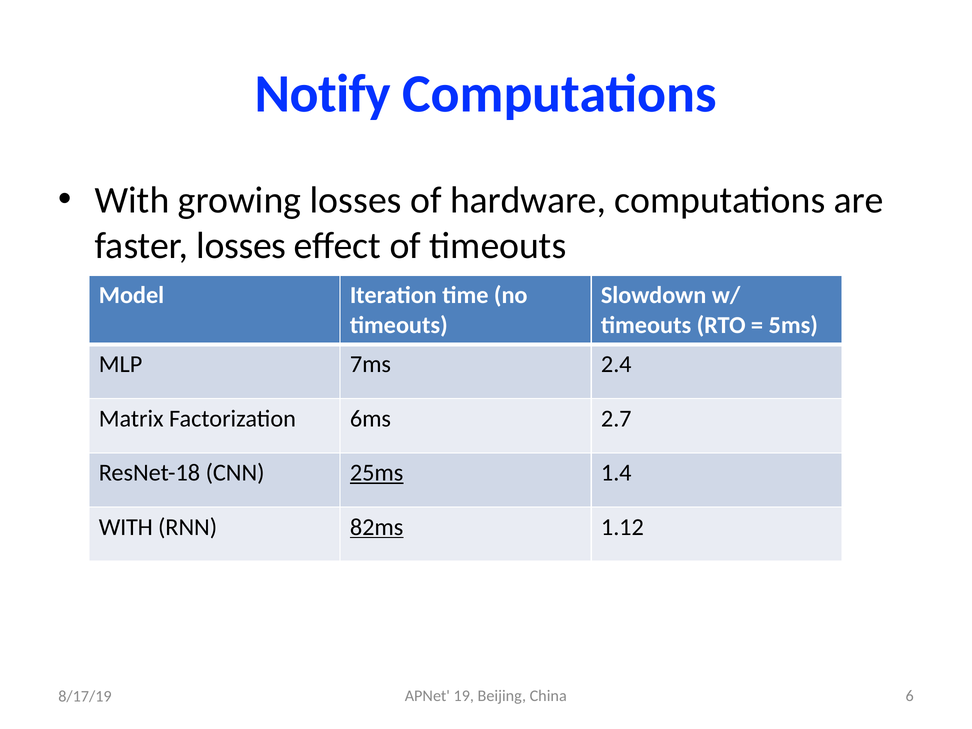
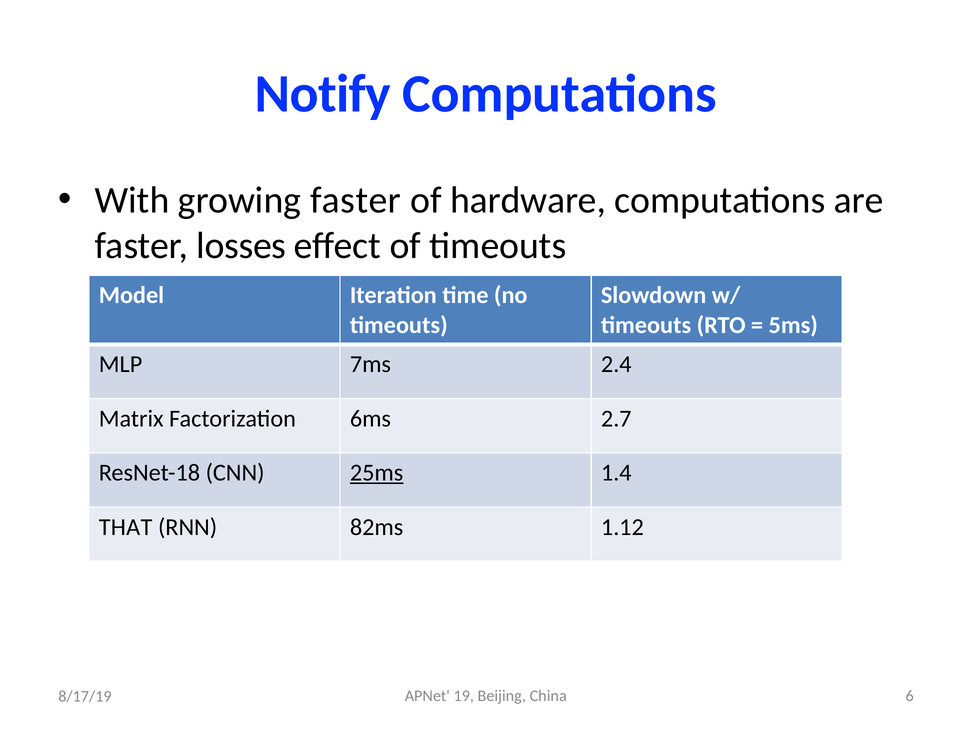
growing losses: losses -> faster (356, 200)
WITH: WITH -> THAT (126, 527)
82ms underline: present -> none (377, 527)
